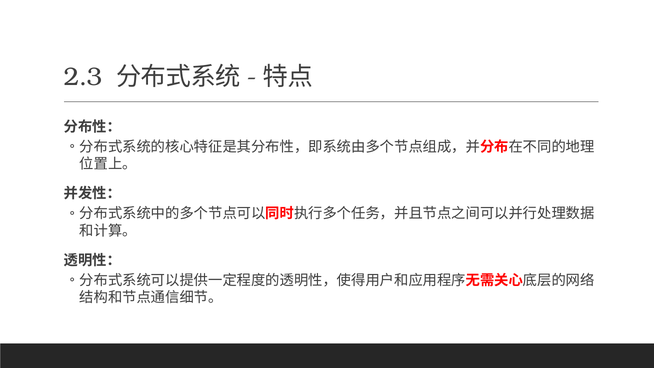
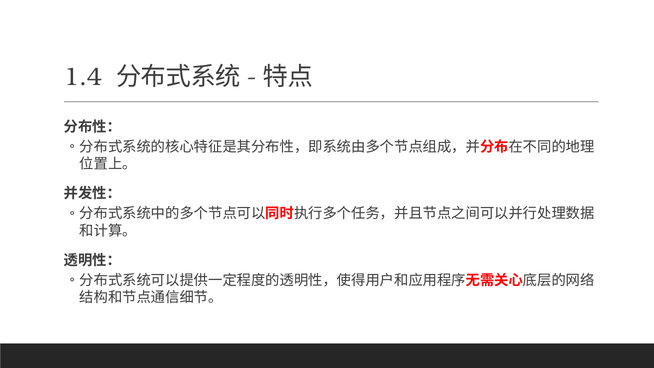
2.3: 2.3 -> 1.4 (83, 77)
